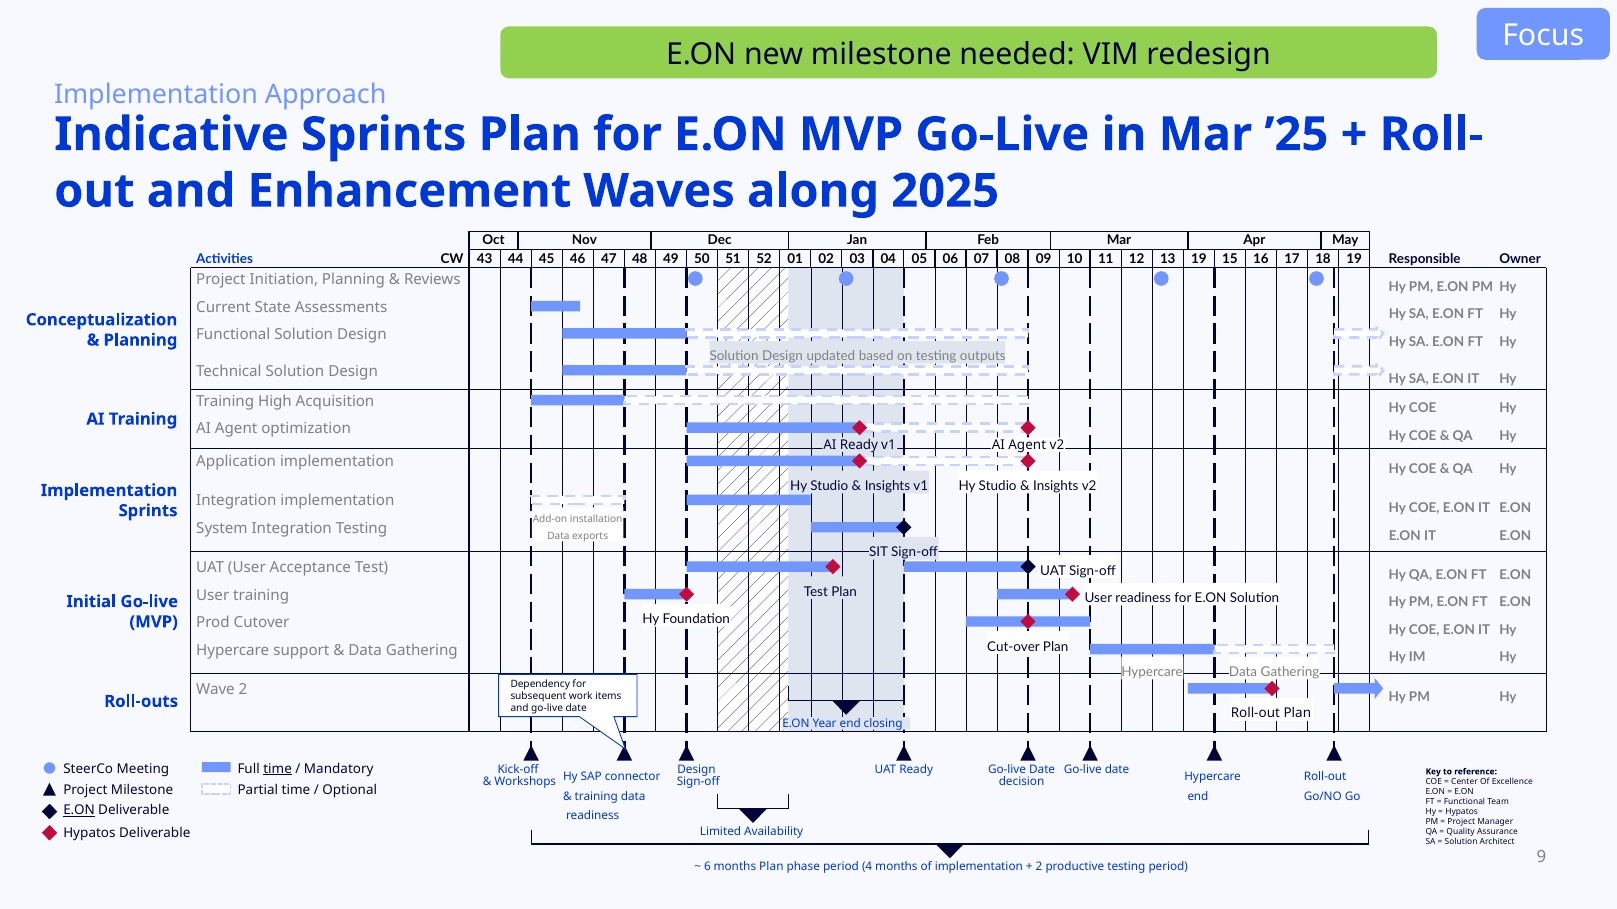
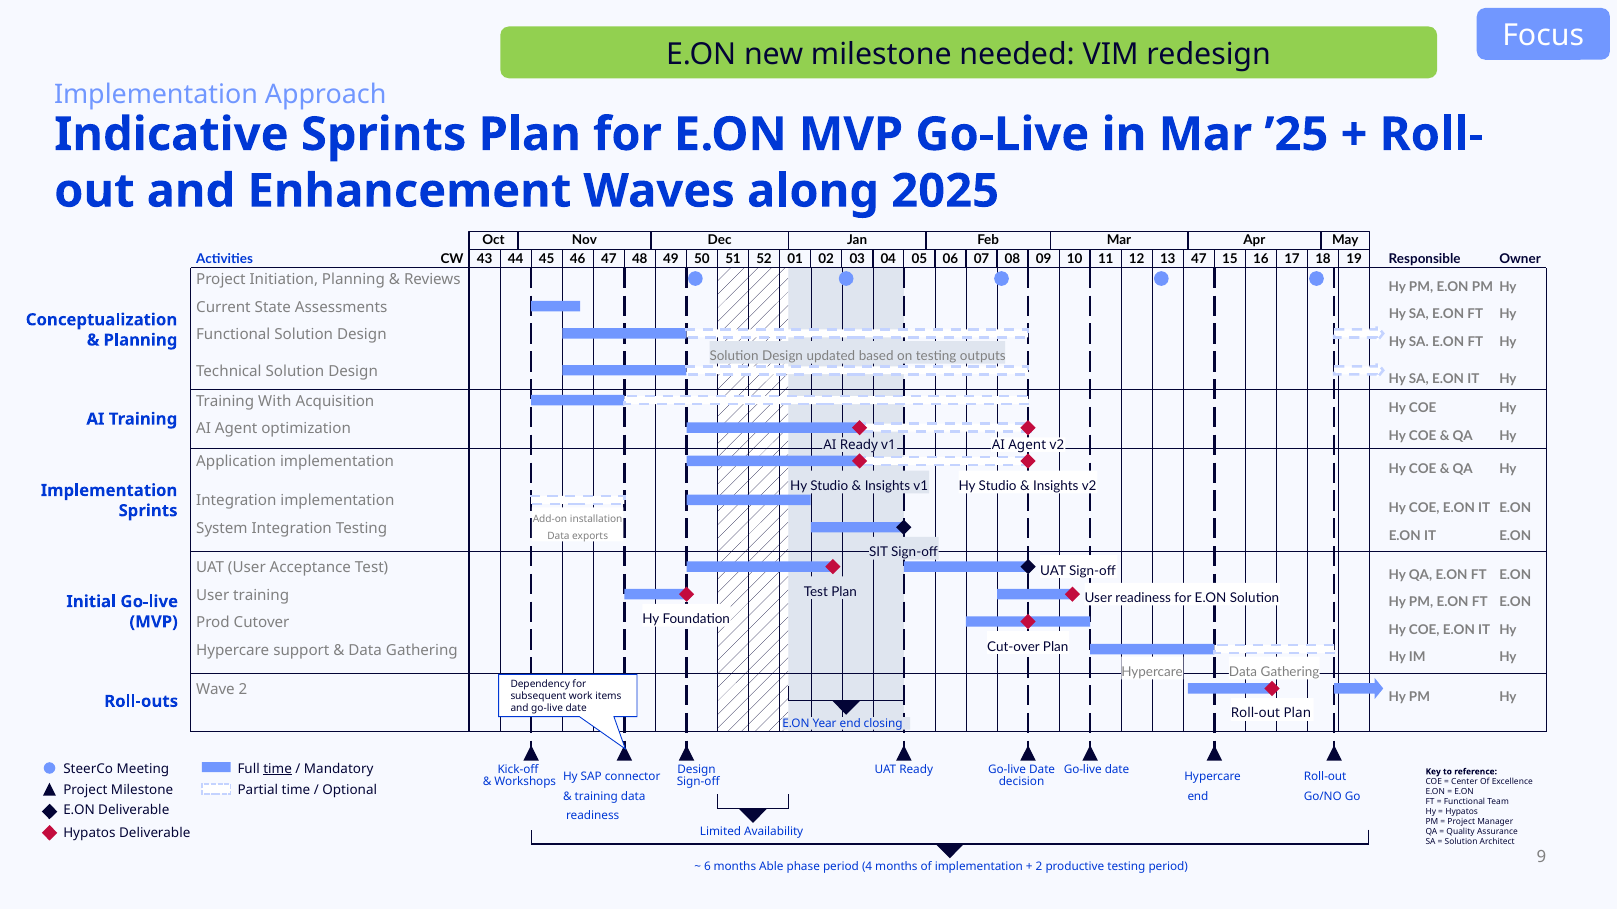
13 19: 19 -> 47 (1199, 259)
High: High -> With (275, 401)
E.ON underline: present -> none (79, 811)
months Plan: Plan -> Able (771, 867)
